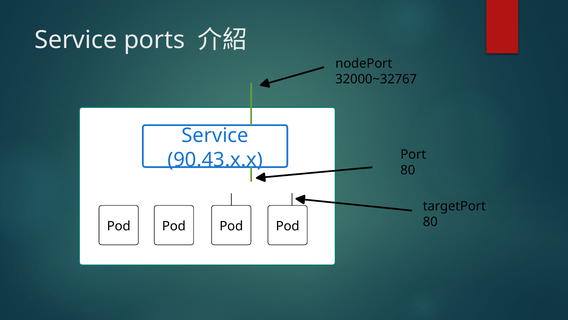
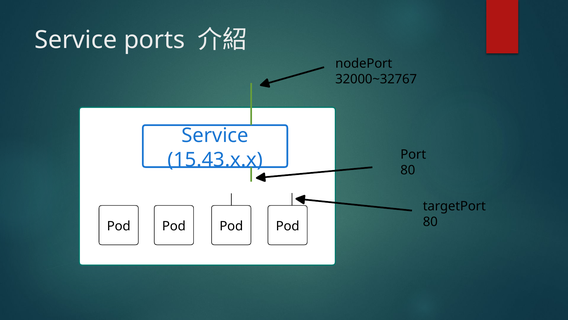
90.43.x.x: 90.43.x.x -> 15.43.x.x (215, 159)
